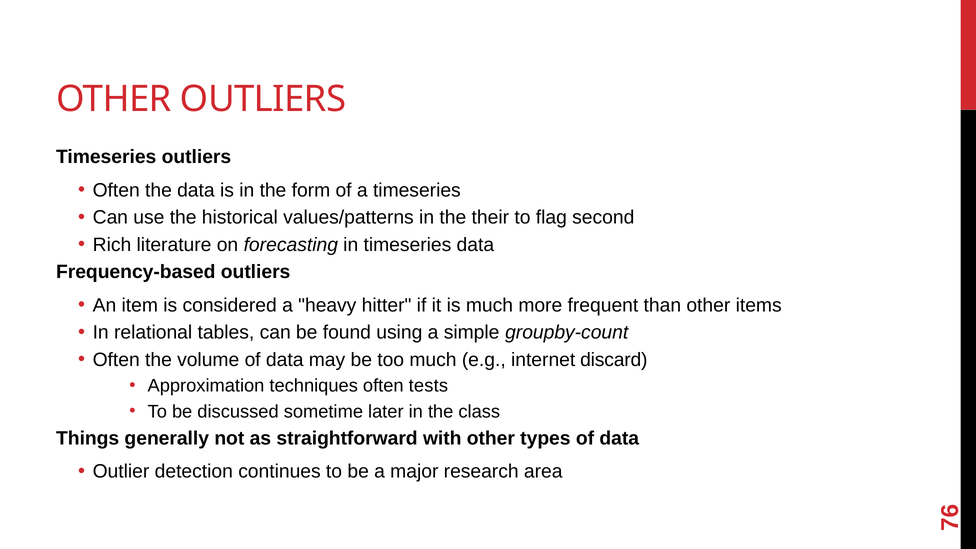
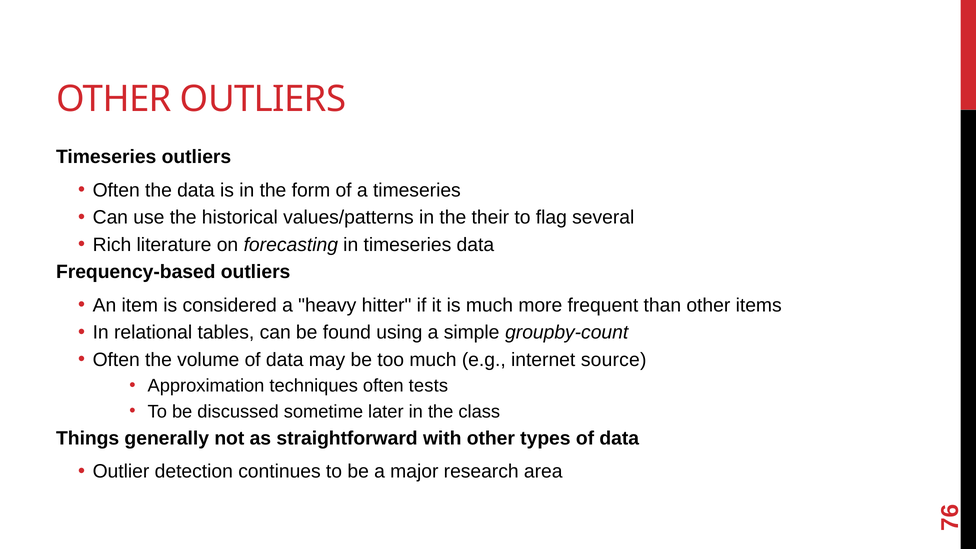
second: second -> several (603, 217)
discard: discard -> source (614, 360)
